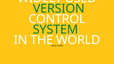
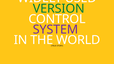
SYSTEM colour: green -> purple (55, 30)
